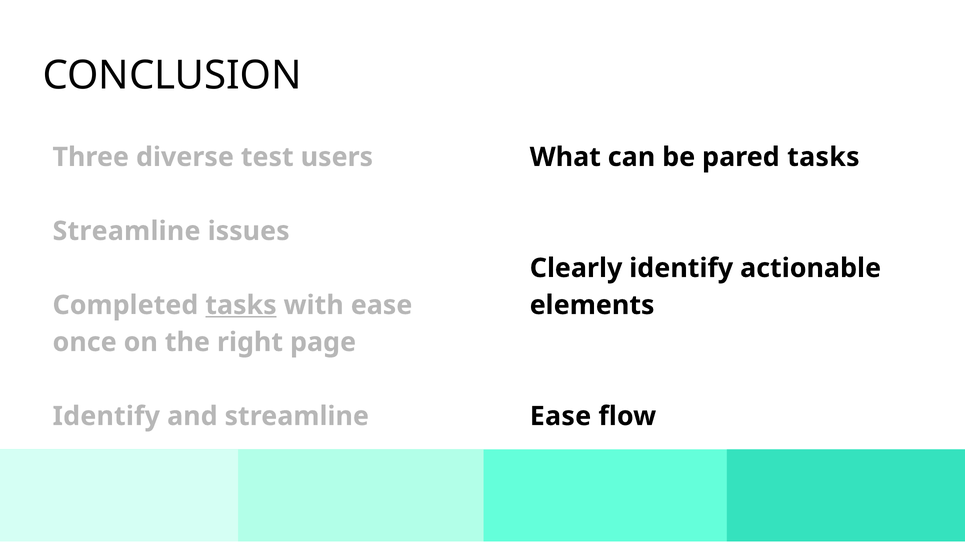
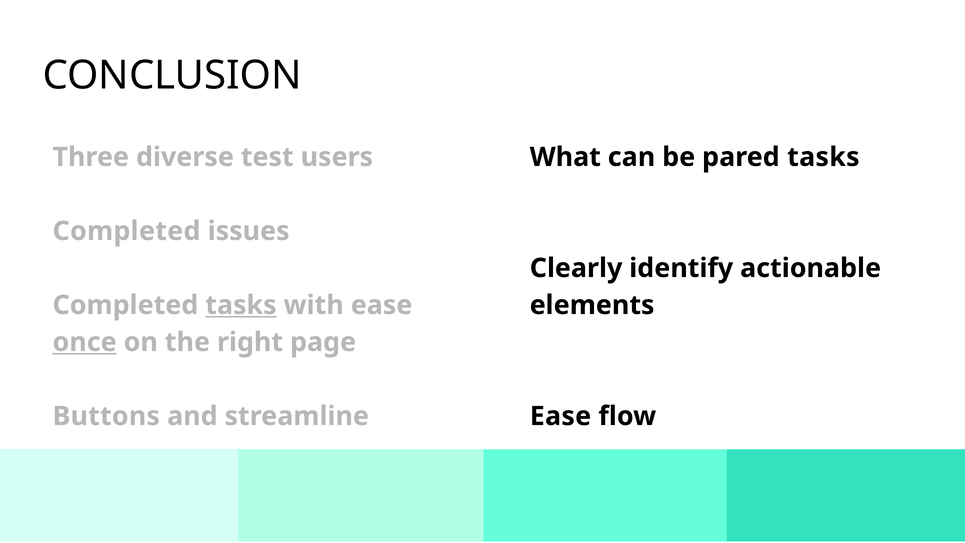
Streamline: Streamline -> Completed (126, 231)
once underline: none -> present (85, 342)
Identify: Identify -> Buttons (106, 416)
